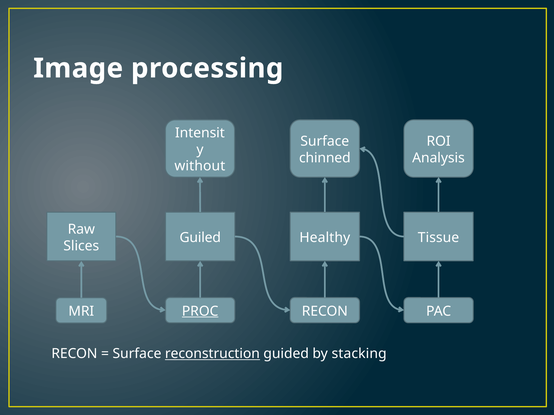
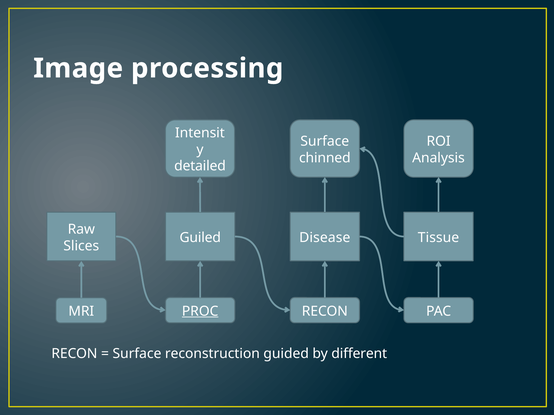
without: without -> detailed (200, 166)
Healthy: Healthy -> Disease (325, 238)
reconstruction underline: present -> none (212, 354)
stacking: stacking -> different (359, 354)
